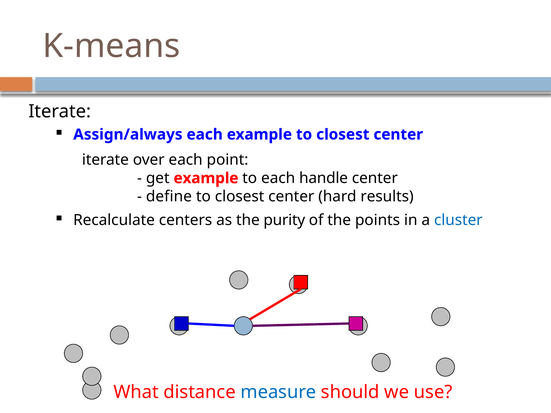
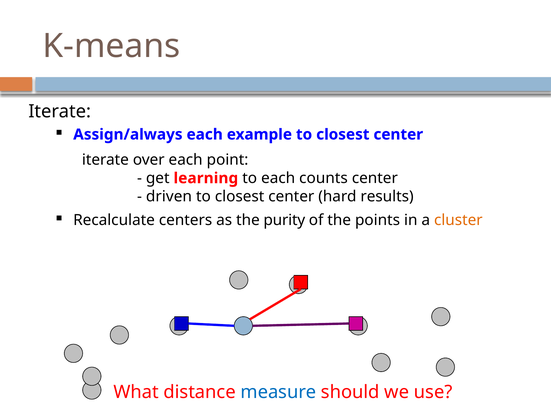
get example: example -> learning (206, 178)
handle: handle -> counts (323, 178)
define: define -> driven (169, 197)
cluster colour: blue -> orange (458, 220)
